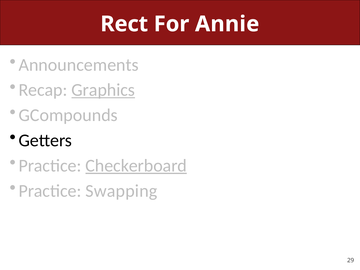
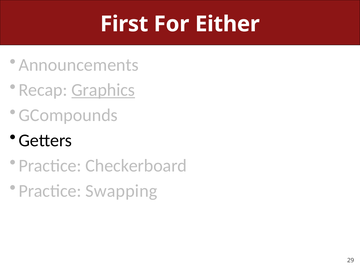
Rect: Rect -> First (124, 24)
Annie: Annie -> Either (227, 24)
Checkerboard underline: present -> none (136, 166)
